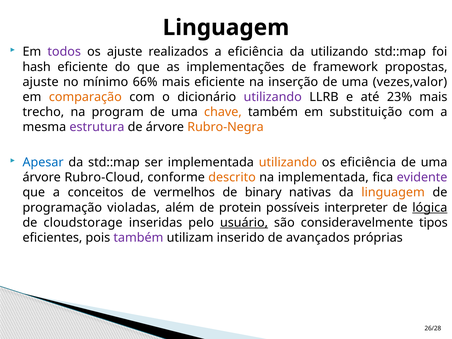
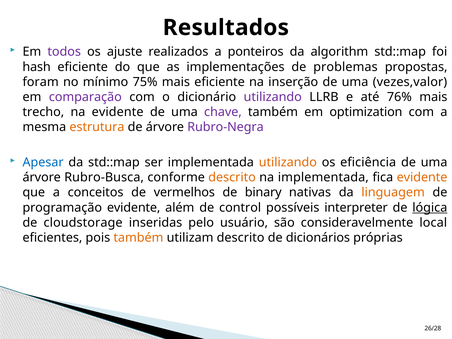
Linguagem: Linguagem -> Resultados (226, 28)
a eficiência: eficiência -> ponteiros (256, 52)
da utilizando: utilizando -> algorithm (339, 52)
framework: framework -> problemas (345, 67)
ajuste: ajuste -> foram (41, 82)
66%: 66% -> 75% (145, 82)
comparação colour: orange -> purple (85, 97)
23%: 23% -> 76% (399, 97)
na program: program -> evidente (118, 112)
chave colour: orange -> purple (223, 112)
substituição: substituição -> optimization (366, 112)
estrutura colour: purple -> orange (97, 127)
Rubro-Negra colour: orange -> purple (225, 127)
Rubro-Cloud: Rubro-Cloud -> Rubro-Busca (104, 177)
evidente colour: purple -> orange (422, 177)
programação violadas: violadas -> evidente (134, 208)
protein: protein -> control (240, 208)
usuário underline: present -> none (244, 223)
tipos: tipos -> local (433, 223)
também colour: purple -> orange (138, 238)
utilizam inserido: inserido -> descrito (241, 238)
avançados: avançados -> dicionários (318, 238)
